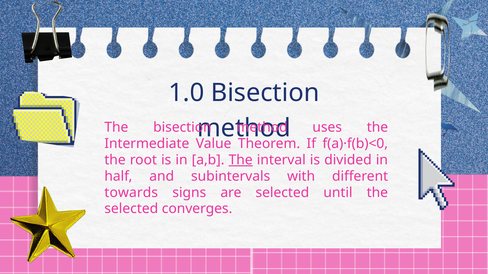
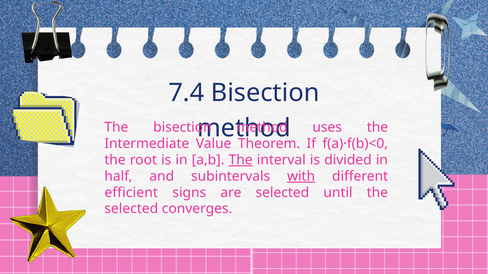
1.0: 1.0 -> 7.4 (186, 93)
with underline: none -> present (301, 177)
towards: towards -> efficient (131, 193)
